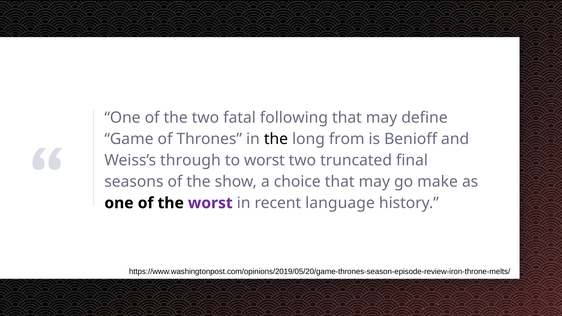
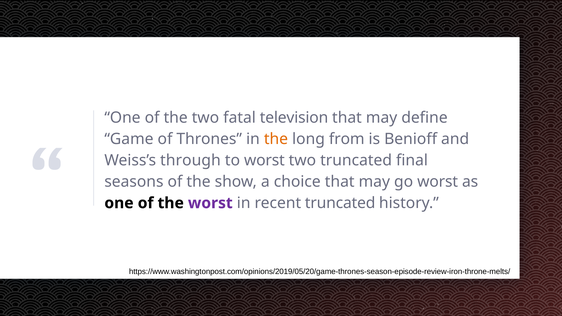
following: following -> television (294, 118)
the colour: black -> orange (276, 139)
go make: make -> worst (438, 182)
recent language: language -> truncated (340, 203)
